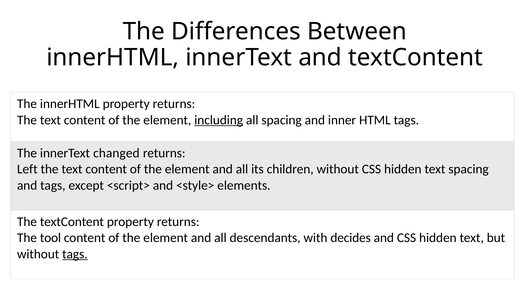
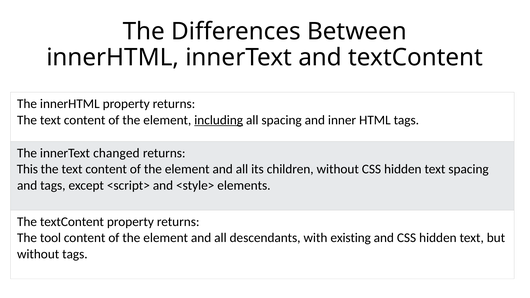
Left: Left -> This (27, 169)
decides: decides -> existing (351, 238)
tags underline: present -> none (75, 254)
